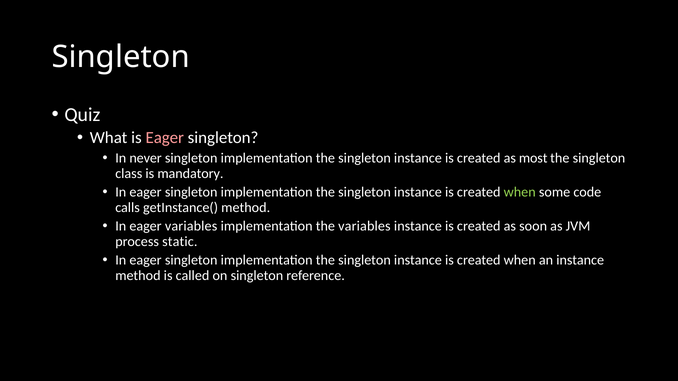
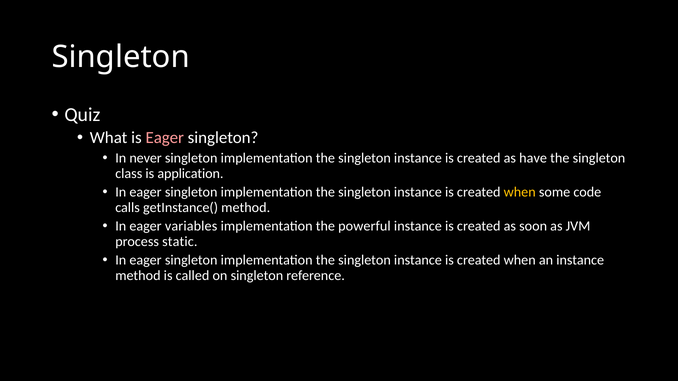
most: most -> have (533, 158)
mandatory: mandatory -> application (190, 174)
when colour: light green -> yellow (520, 192)
the variables: variables -> powerful (364, 226)
